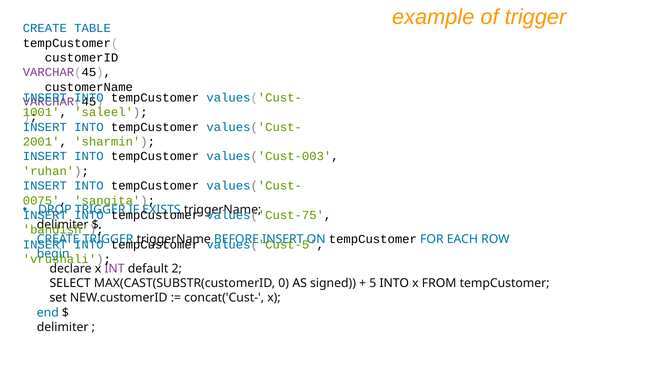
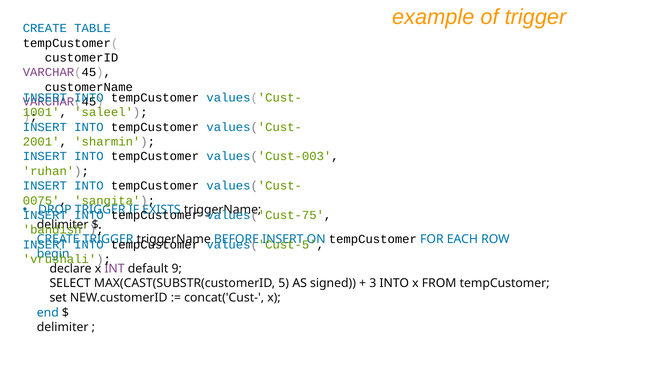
2: 2 -> 9 (177, 269)
0: 0 -> 5 (284, 284)
5: 5 -> 3 (373, 284)
